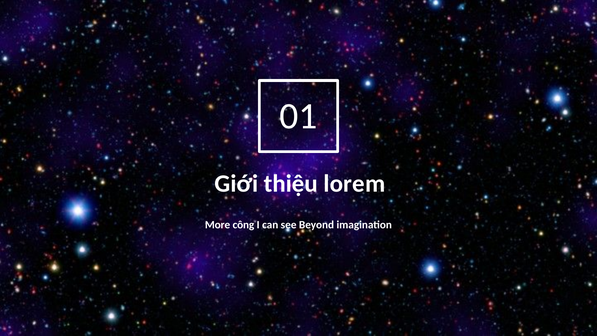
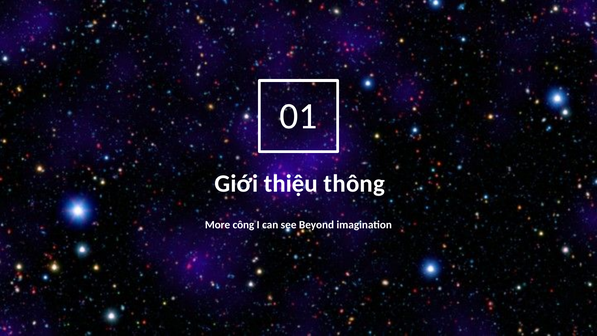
lorem: lorem -> thông (354, 183)
